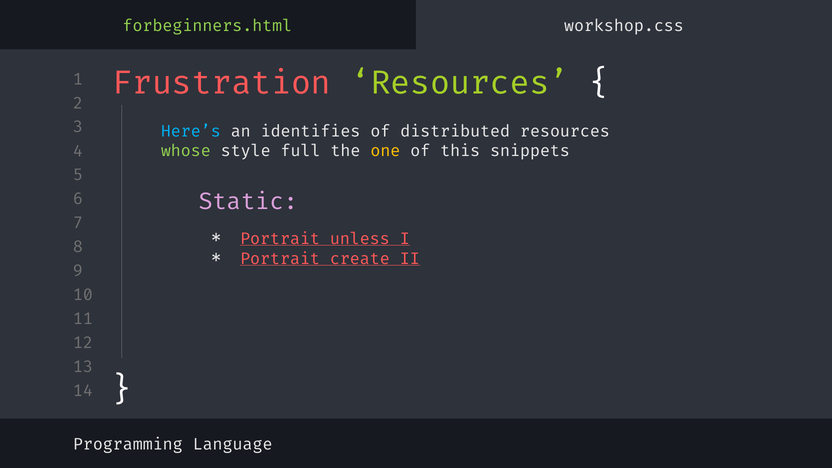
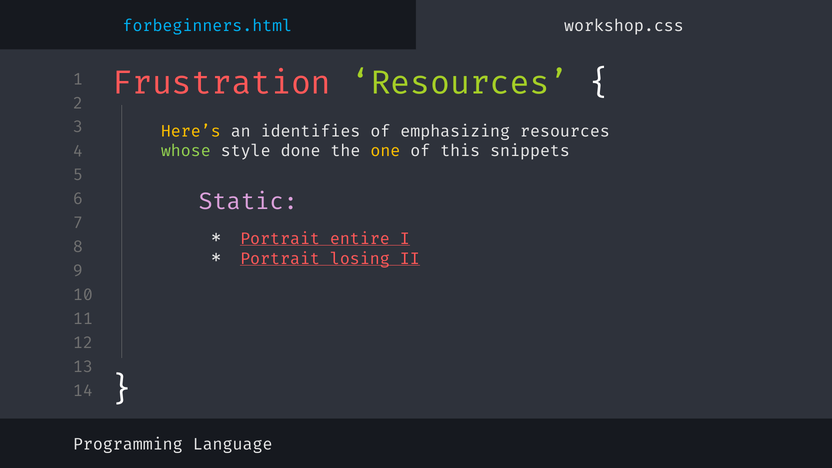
forbeginners.html colour: light green -> light blue (207, 26)
Here’s colour: light blue -> yellow (191, 132)
distributed: distributed -> emphasizing (455, 132)
full: full -> done (301, 151)
unless: unless -> entire (360, 239)
create: create -> losing (360, 259)
